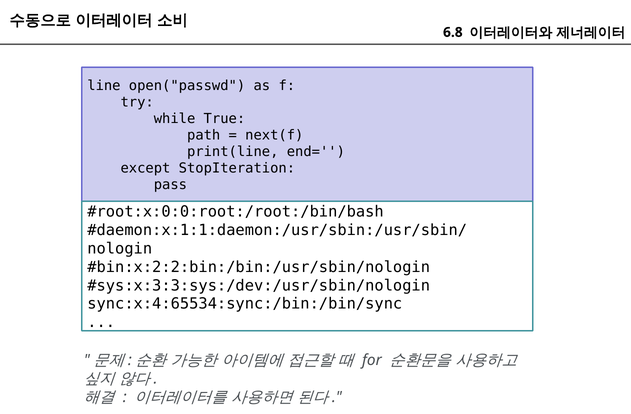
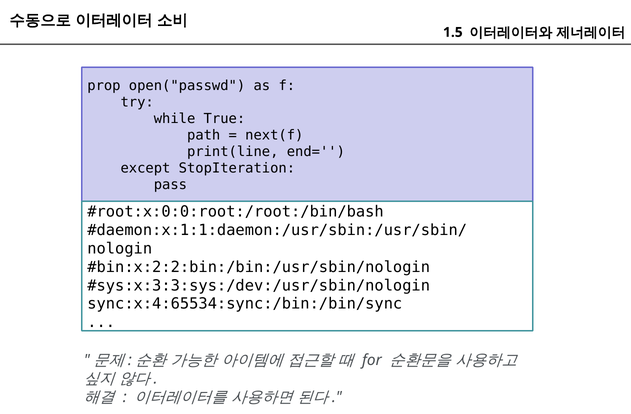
6.8: 6.8 -> 1.5 (453, 32)
line: line -> prop (104, 86)
